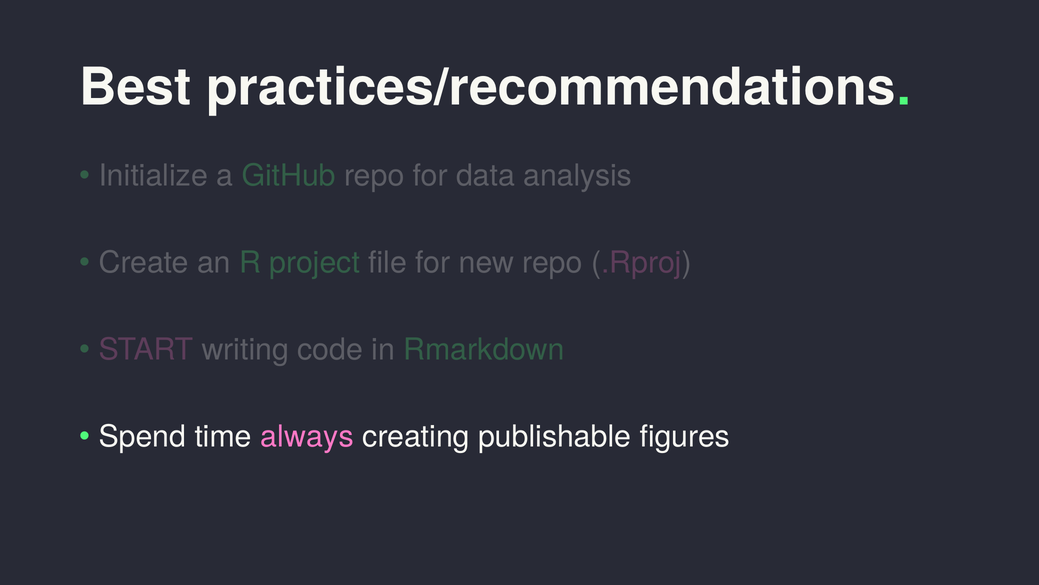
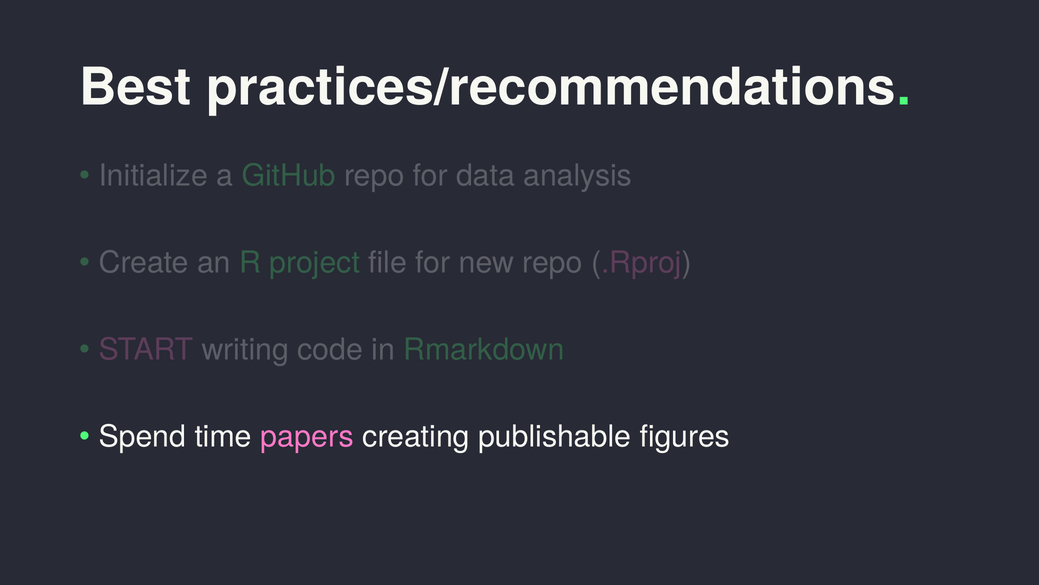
always: always -> papers (307, 437)
